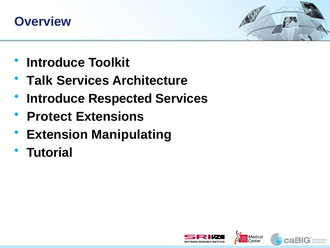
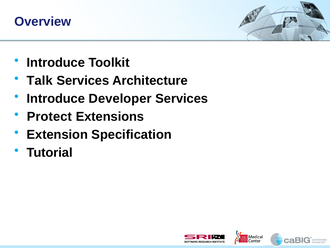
Respected: Respected -> Developer (120, 98)
Manipulating: Manipulating -> Specification (132, 134)
